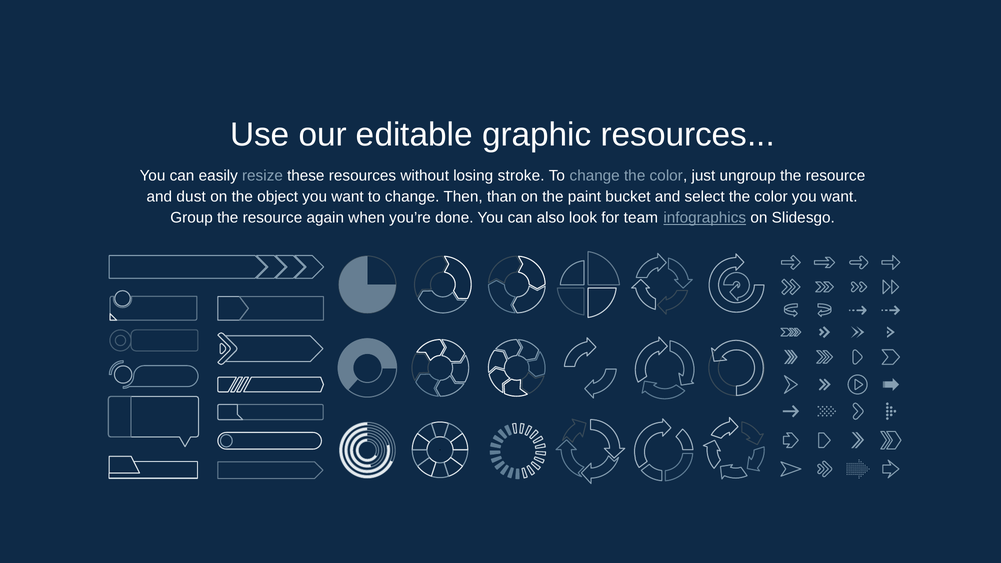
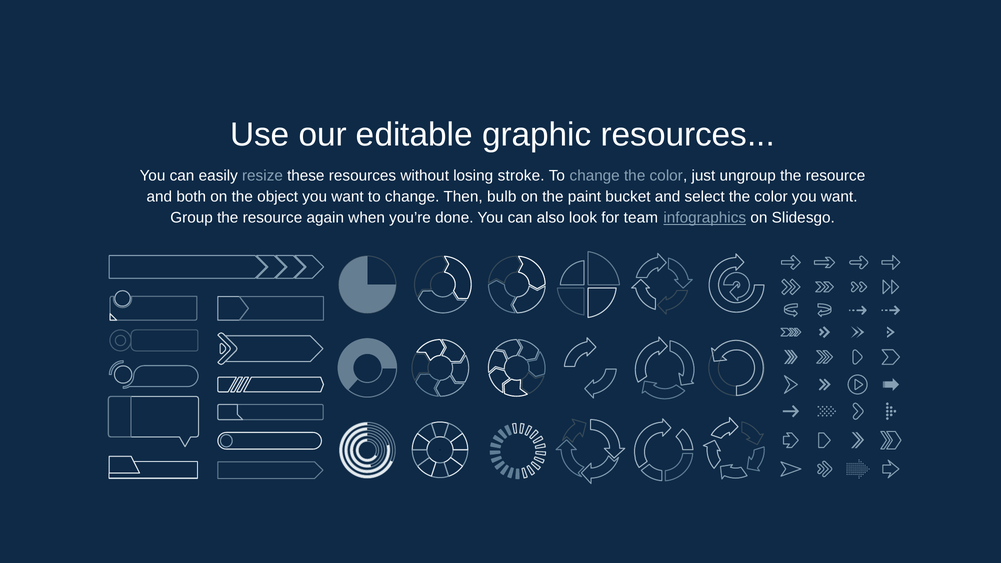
dust: dust -> both (191, 197)
than: than -> bulb (502, 197)
